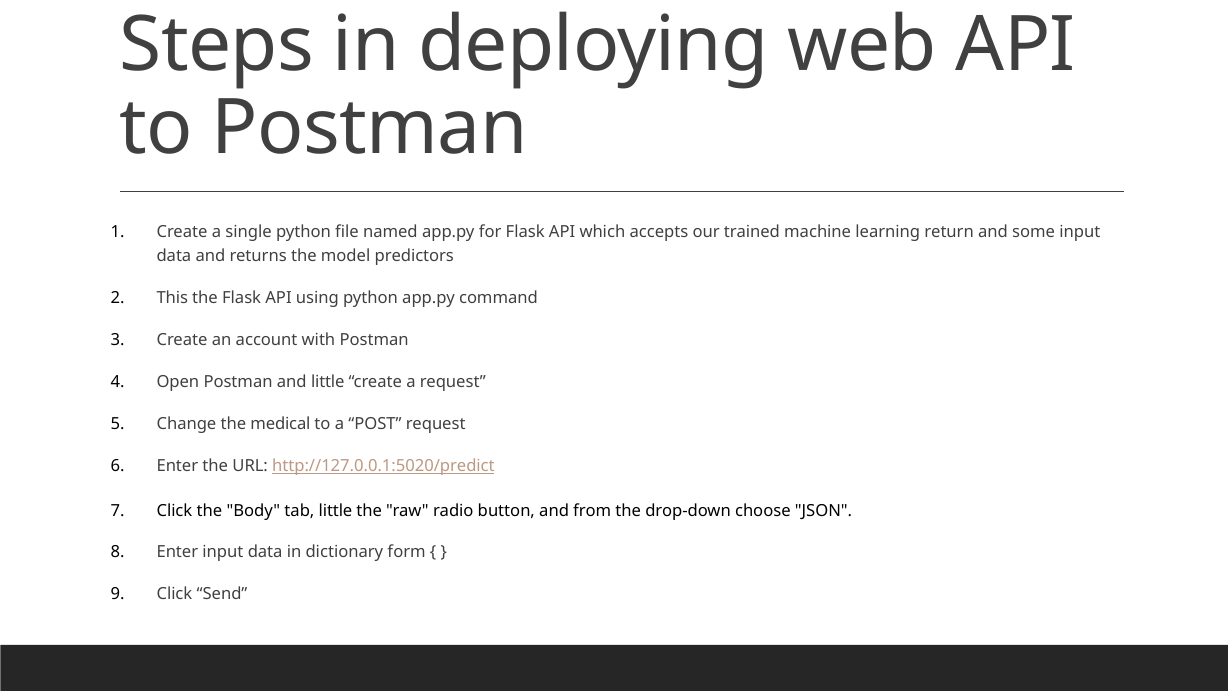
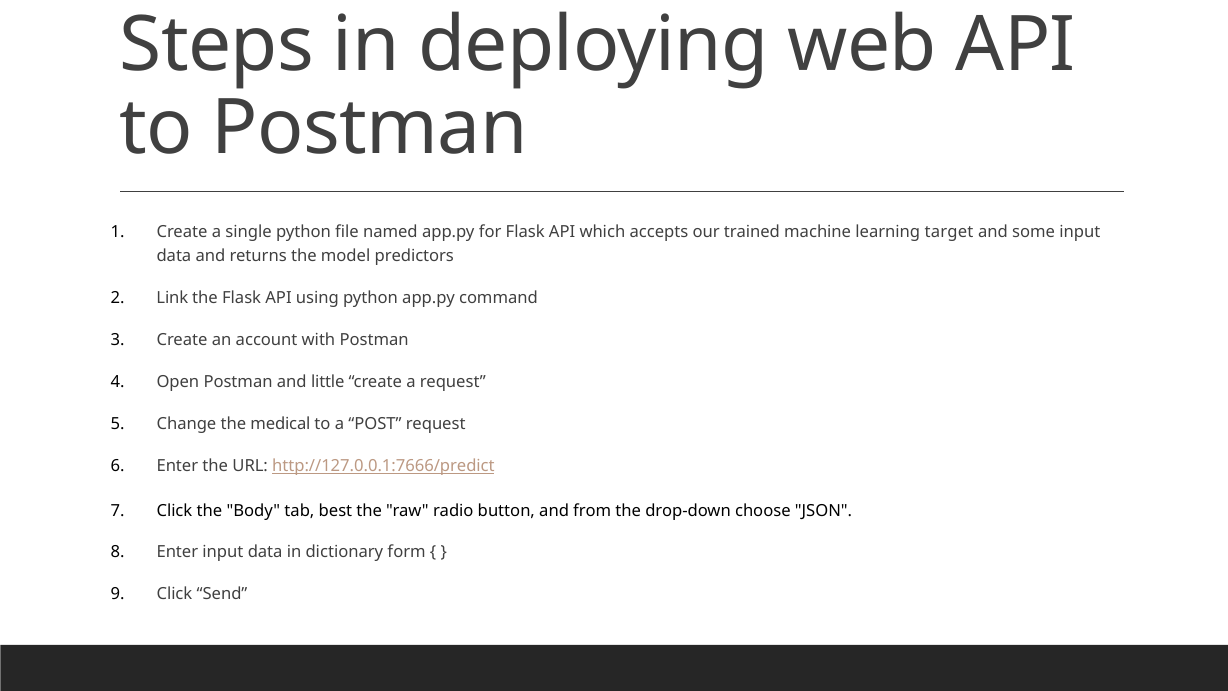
return: return -> target (949, 232)
This: This -> Link (172, 298)
http://127.0.0.1:5020/predict: http://127.0.0.1:5020/predict -> http://127.0.0.1:7666/predict (383, 466)
tab little: little -> best (335, 510)
